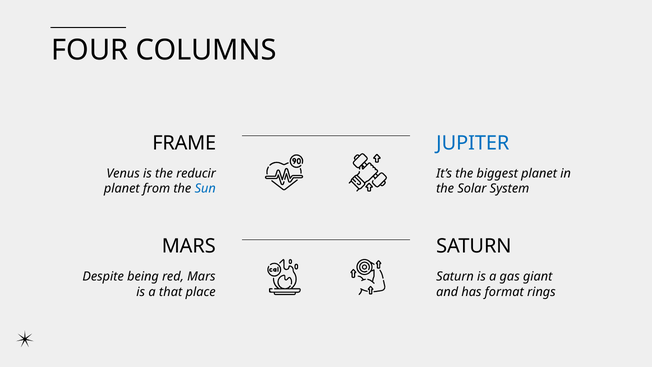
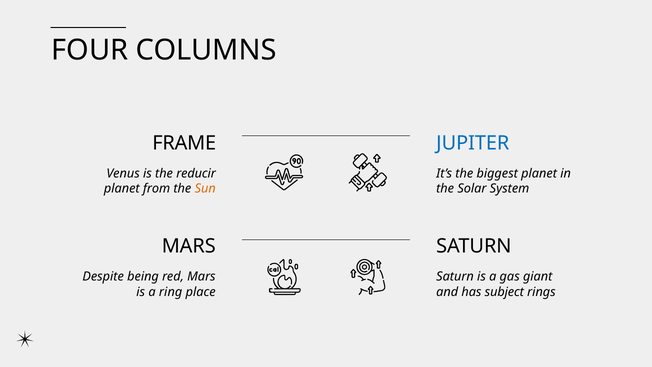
Sun colour: blue -> orange (205, 188)
that: that -> ring (171, 292)
format: format -> subject (504, 292)
